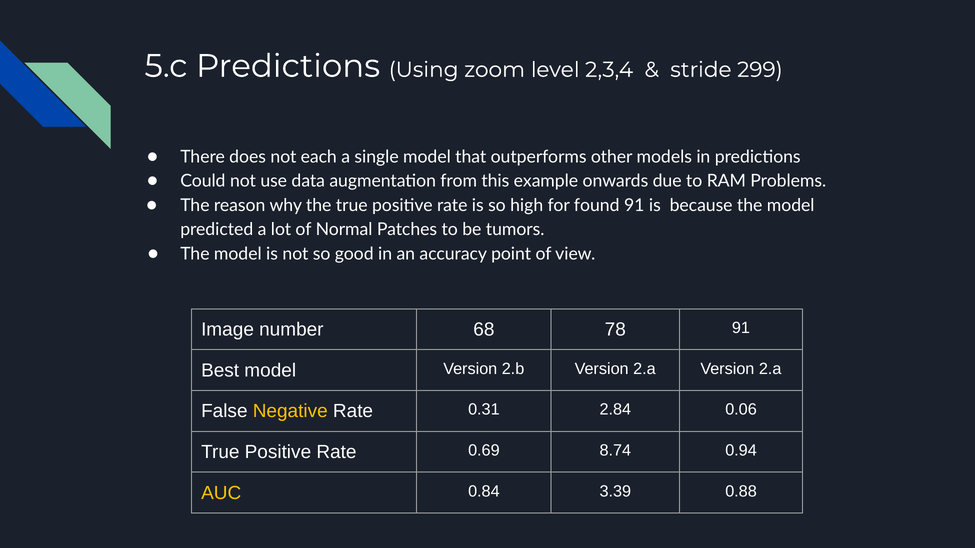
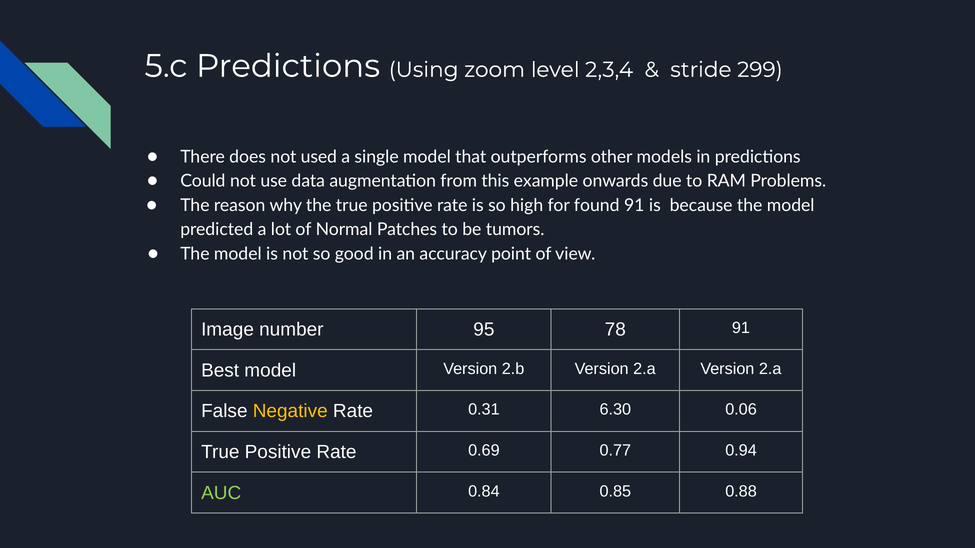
each: each -> used (319, 157)
68: 68 -> 95 (484, 330)
2.84: 2.84 -> 6.30 (615, 410)
8.74: 8.74 -> 0.77 (615, 451)
AUC colour: yellow -> light green (221, 493)
3.39: 3.39 -> 0.85 (615, 492)
